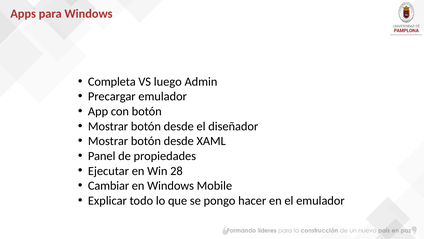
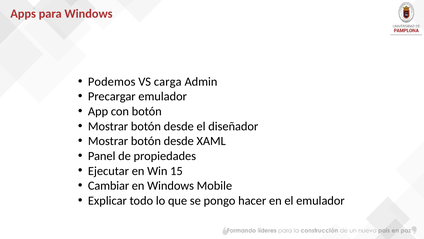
Completa: Completa -> Podemos (112, 81)
luego: luego -> carga (168, 81)
28: 28 -> 15 (176, 171)
